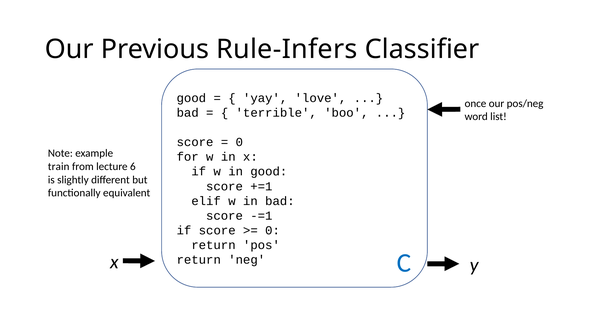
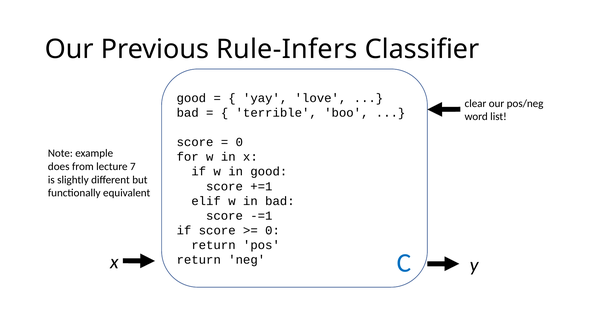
once: once -> clear (475, 104)
train: train -> does (59, 167)
6: 6 -> 7 (133, 167)
